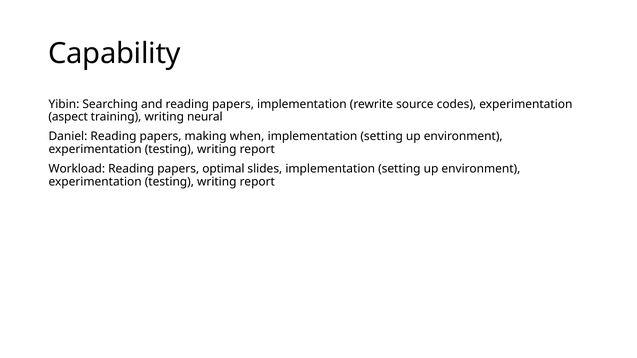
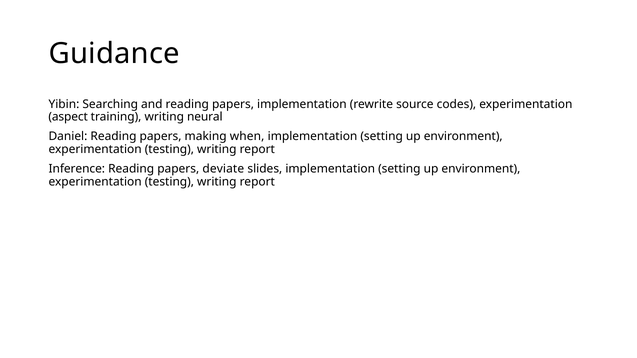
Capability: Capability -> Guidance (114, 54)
Workload: Workload -> Inference (77, 169)
optimal: optimal -> deviate (223, 169)
